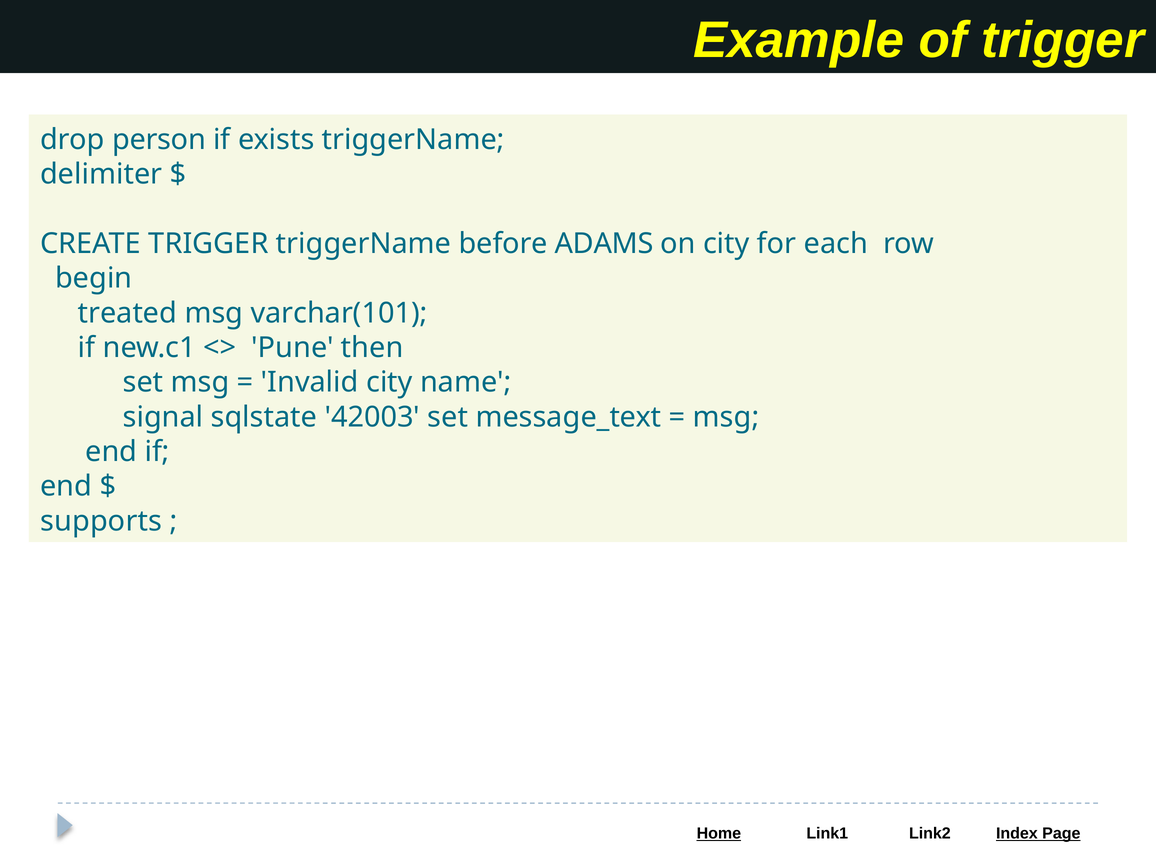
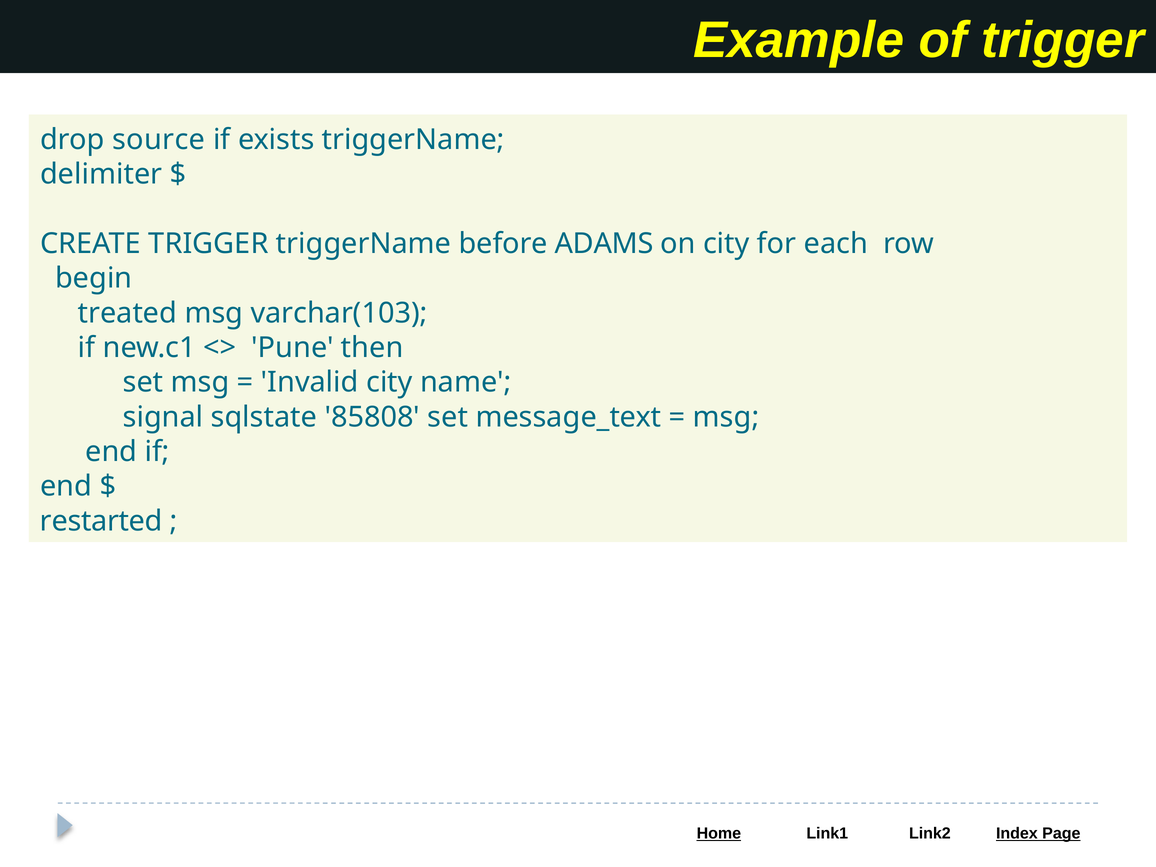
person: person -> source (159, 140)
varchar(101: varchar(101 -> varchar(103 (339, 313)
42003: 42003 -> 85808 (372, 417)
supports: supports -> restarted (101, 521)
